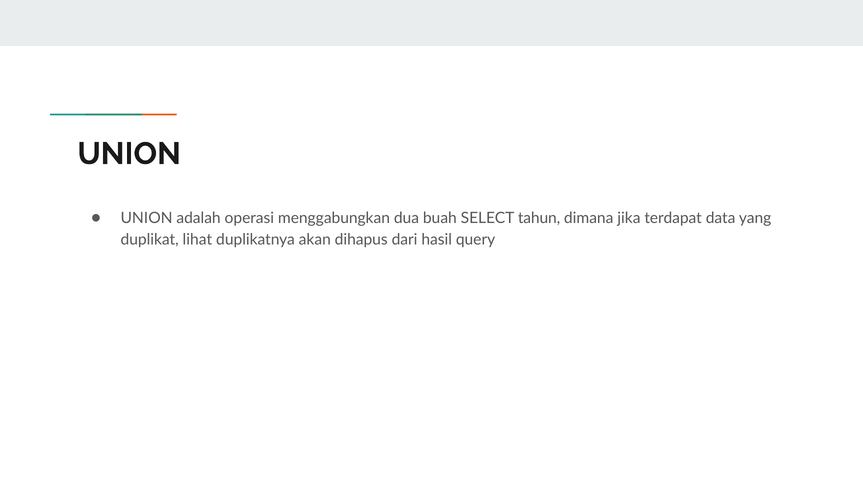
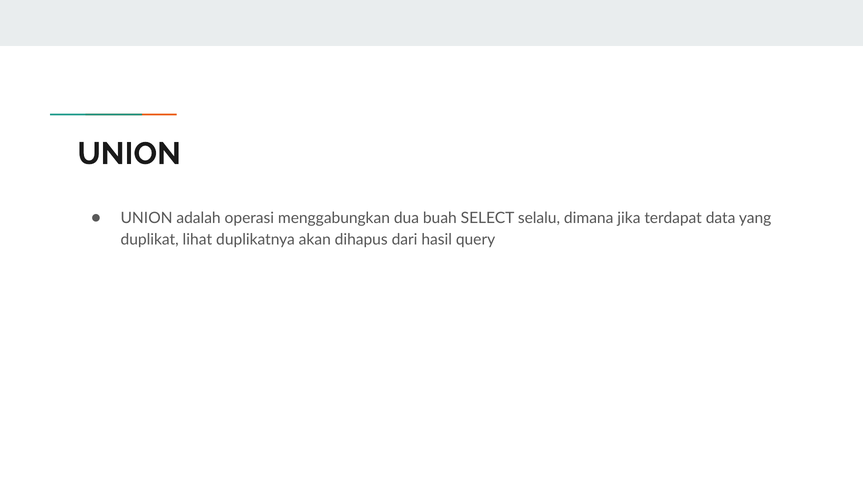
tahun: tahun -> selalu (539, 218)
